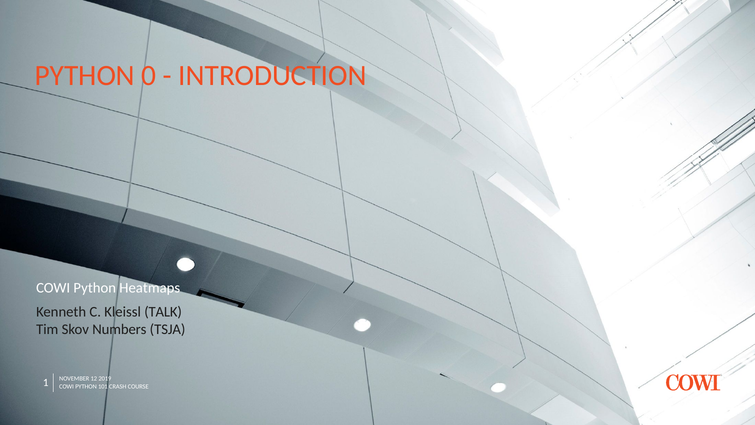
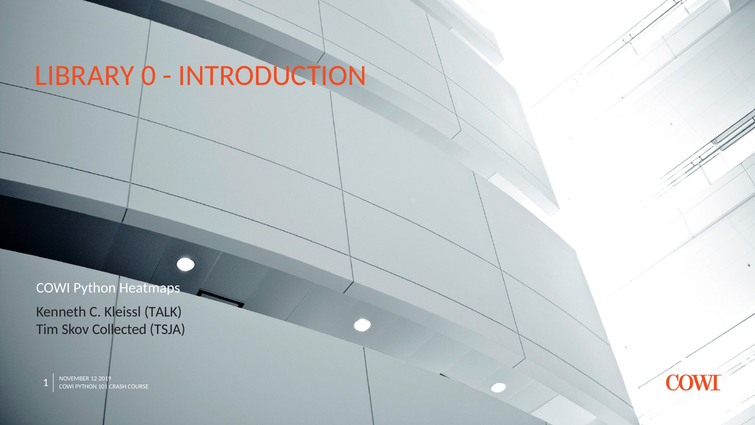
PYTHON: PYTHON -> LIBRARY (85, 76)
Numbers: Numbers -> Collected (119, 329)
